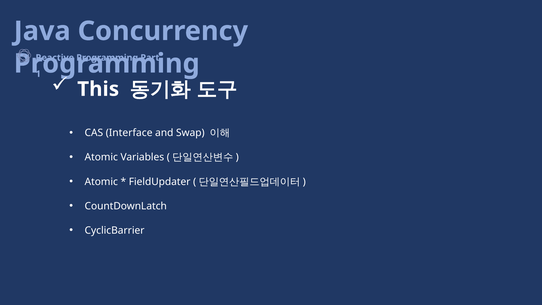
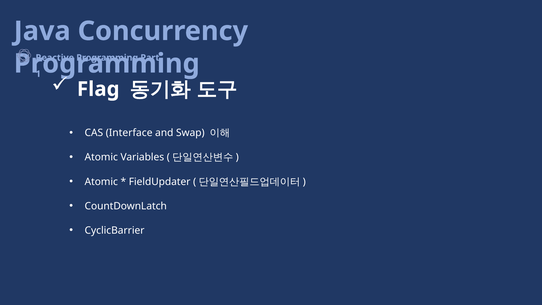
This: This -> Flag (98, 89)
